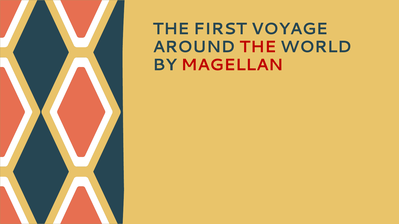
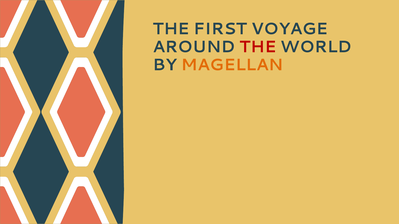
MAGELLAN colour: red -> orange (232, 65)
